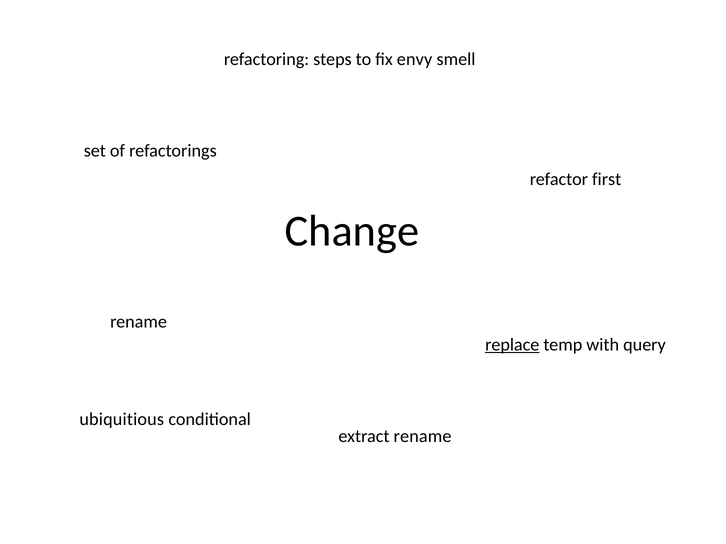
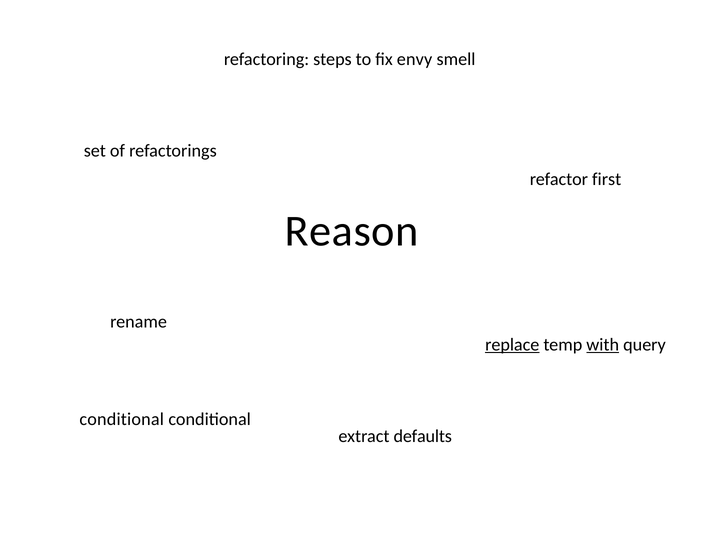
Change: Change -> Reason (352, 231)
with underline: none -> present (603, 345)
ubiquitious: ubiquitious -> conditional (122, 419)
extract rename: rename -> defaults (423, 437)
